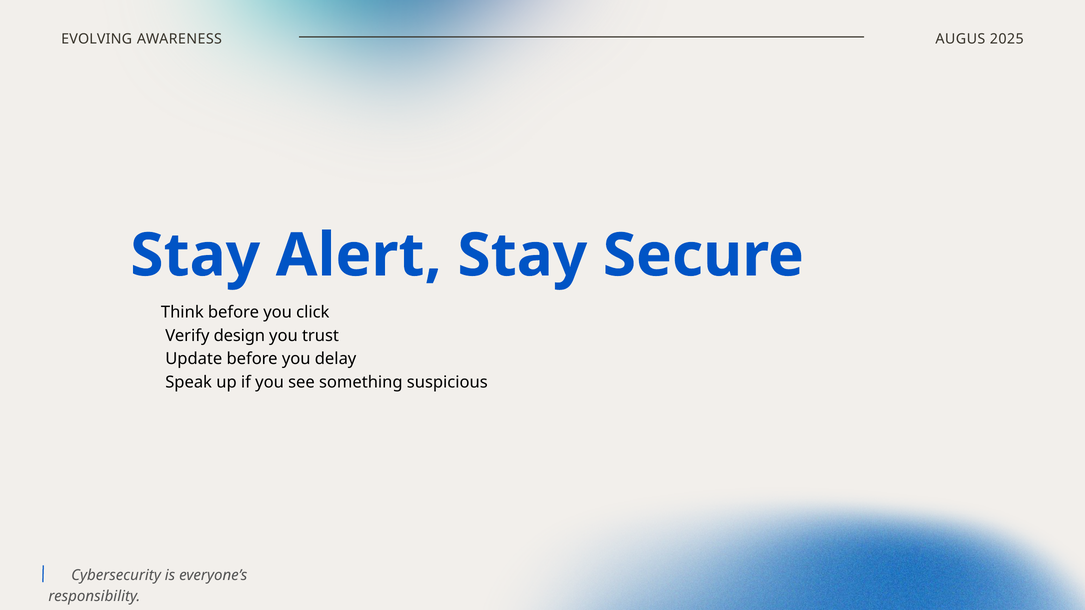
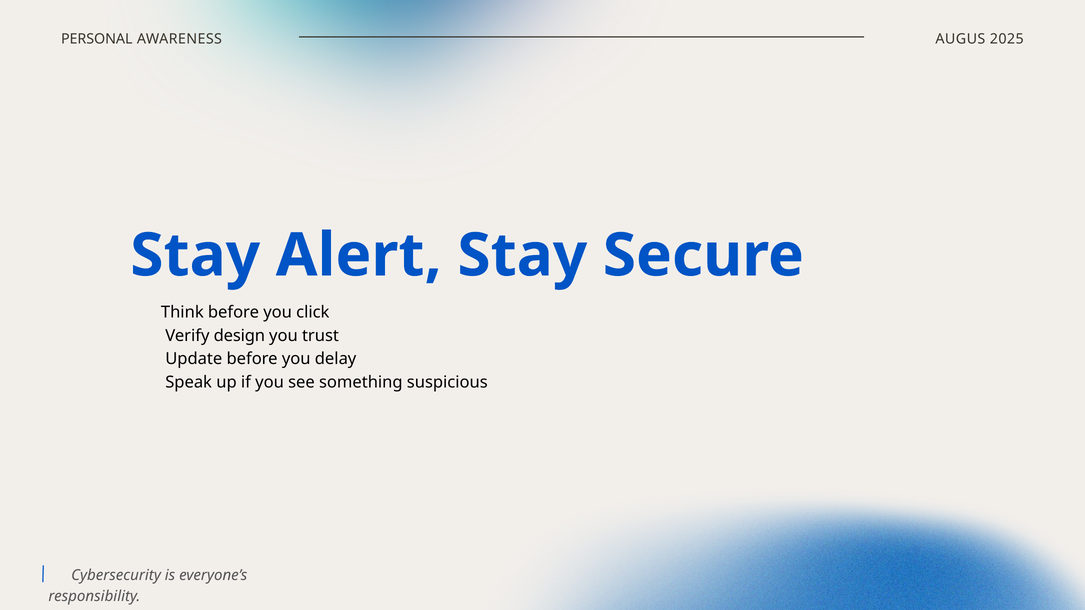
EVOLVING: EVOLVING -> PERSONAL (97, 39)
